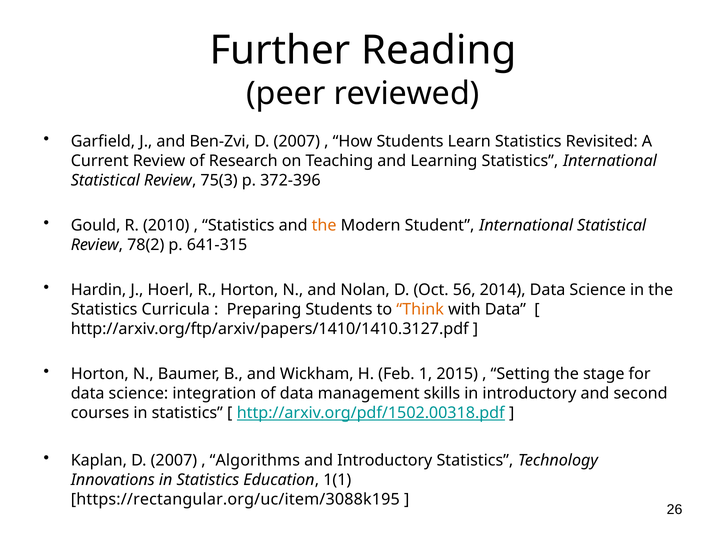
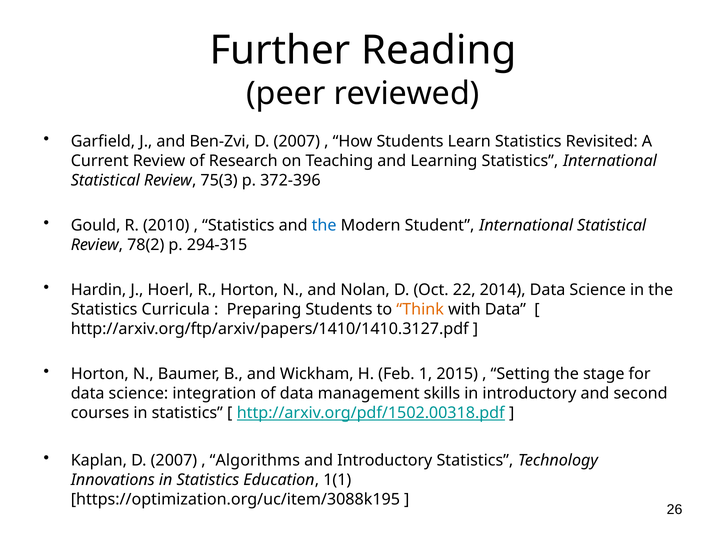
the colour: orange -> blue (324, 225)
641-315: 641-315 -> 294-315 (217, 245)
56: 56 -> 22 (464, 290)
https://rectangular.org/uc/item/3088k195: https://rectangular.org/uc/item/3088k195 -> https://optimization.org/uc/item/3088k195 (235, 499)
